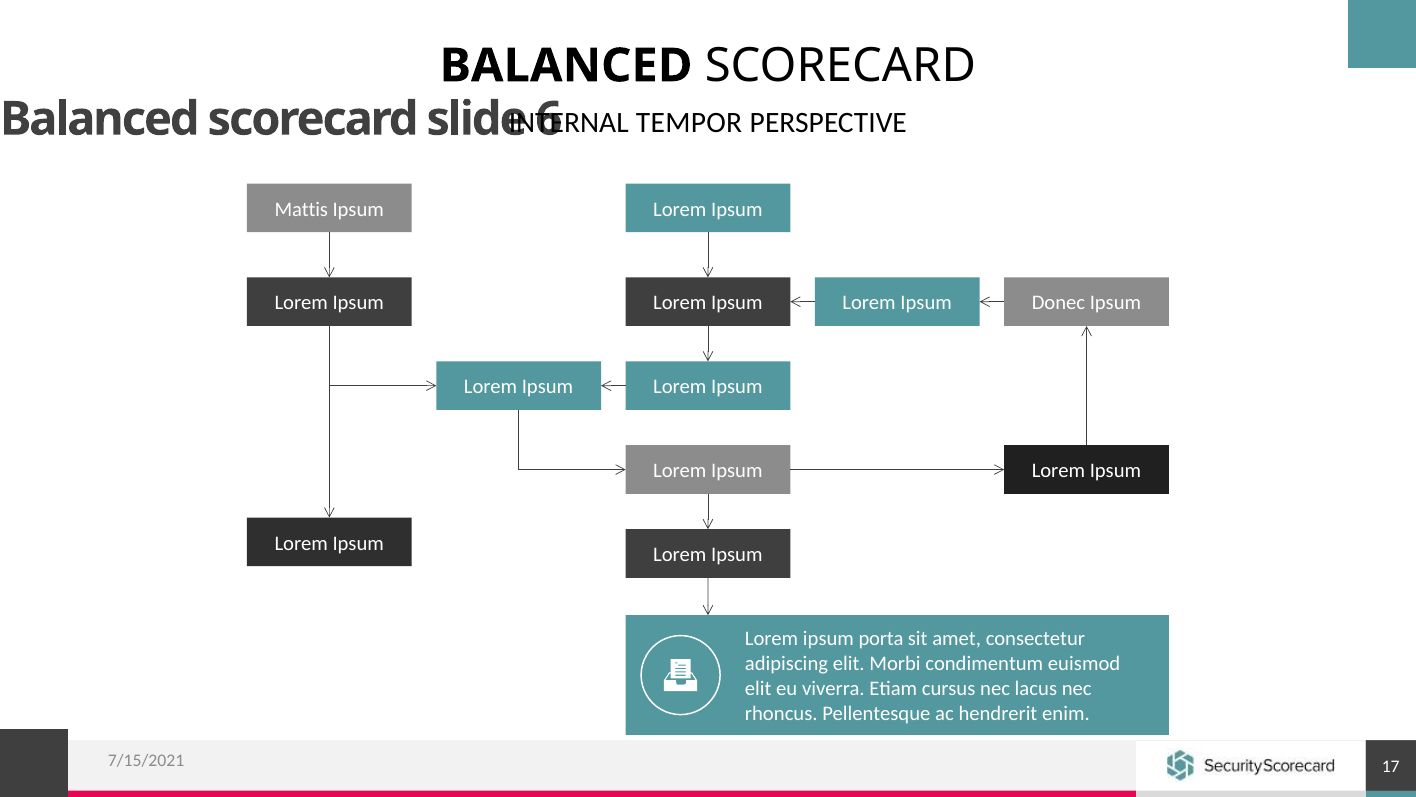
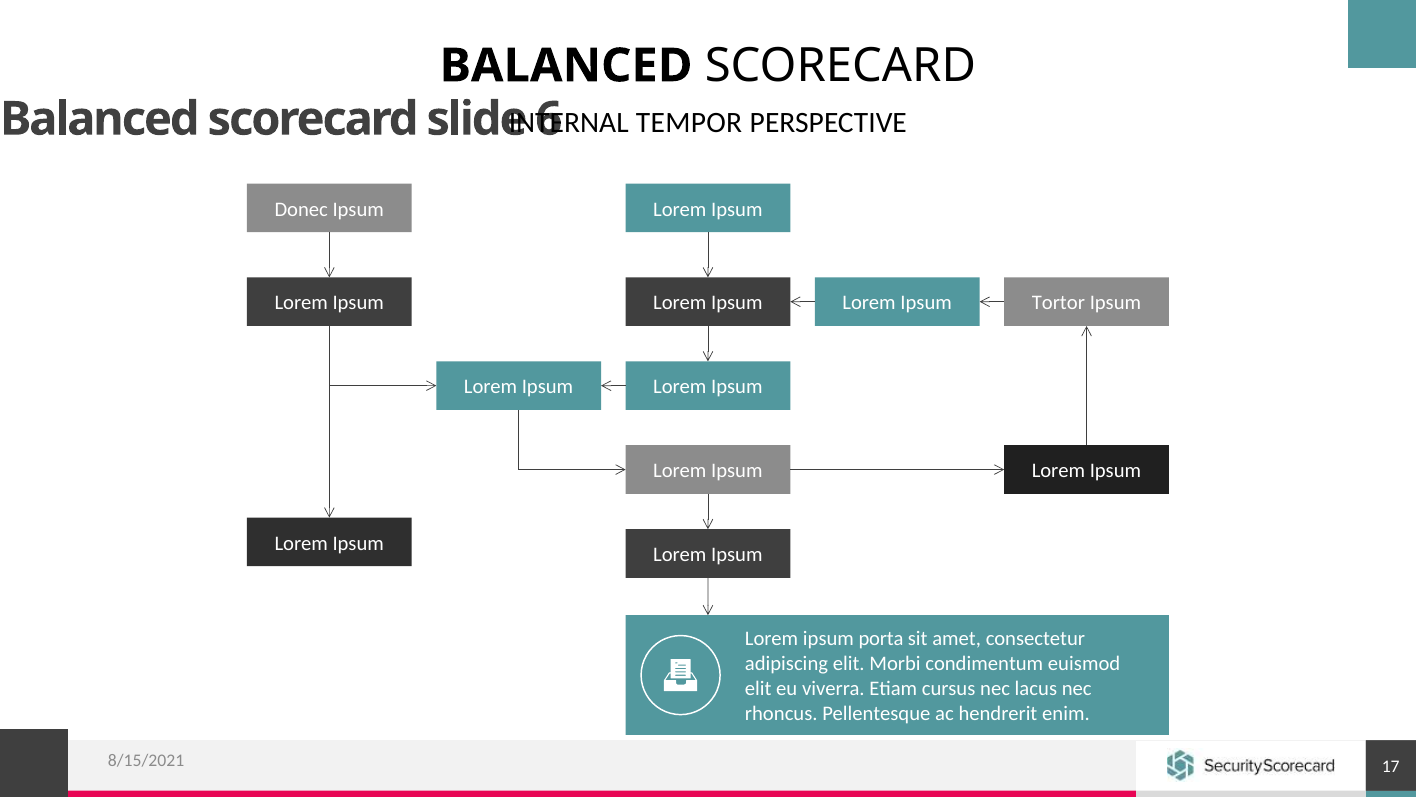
Mattis: Mattis -> Donec (301, 209)
Donec: Donec -> Tortor (1058, 303)
7/15/2021: 7/15/2021 -> 8/15/2021 (146, 761)
